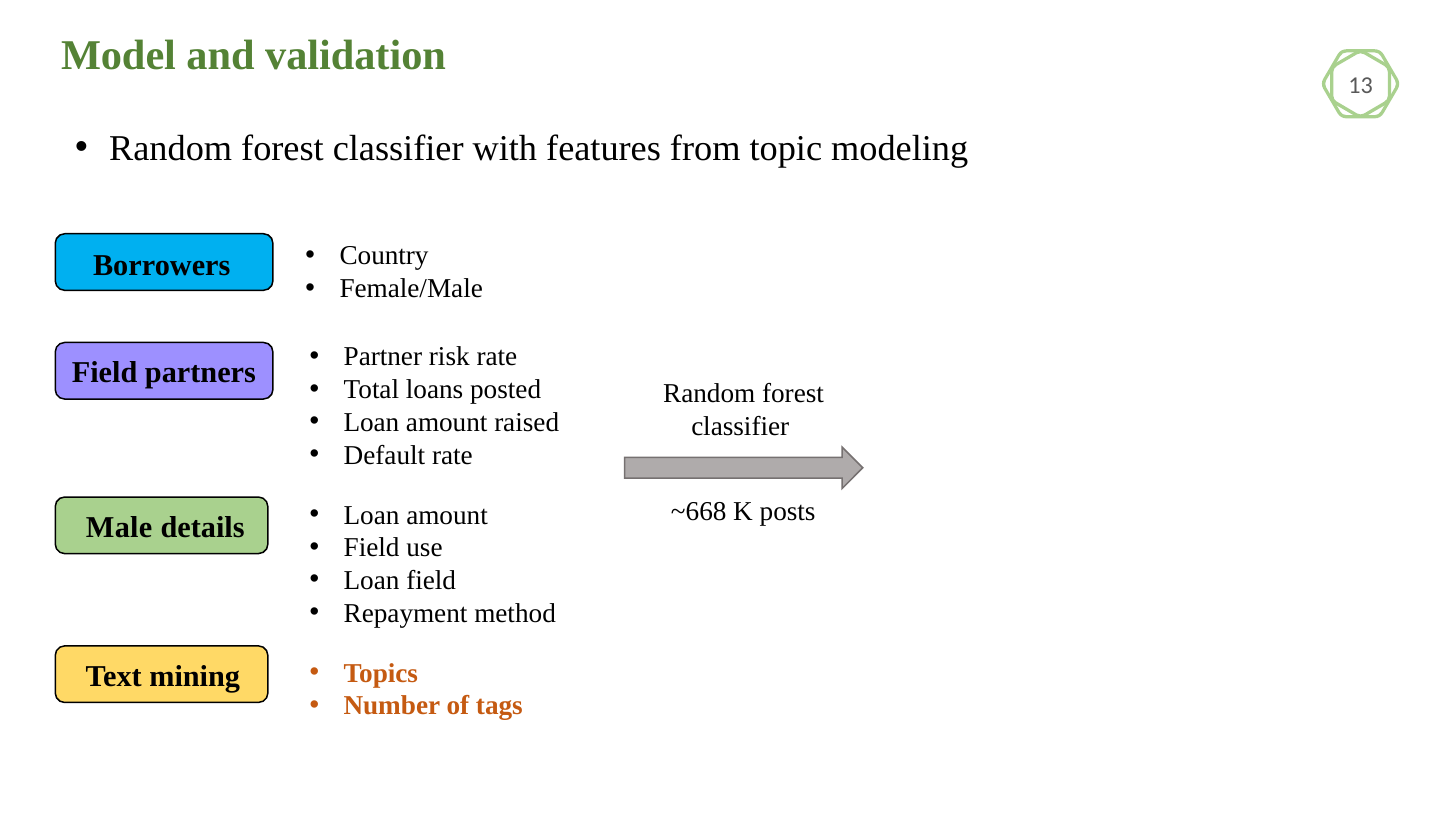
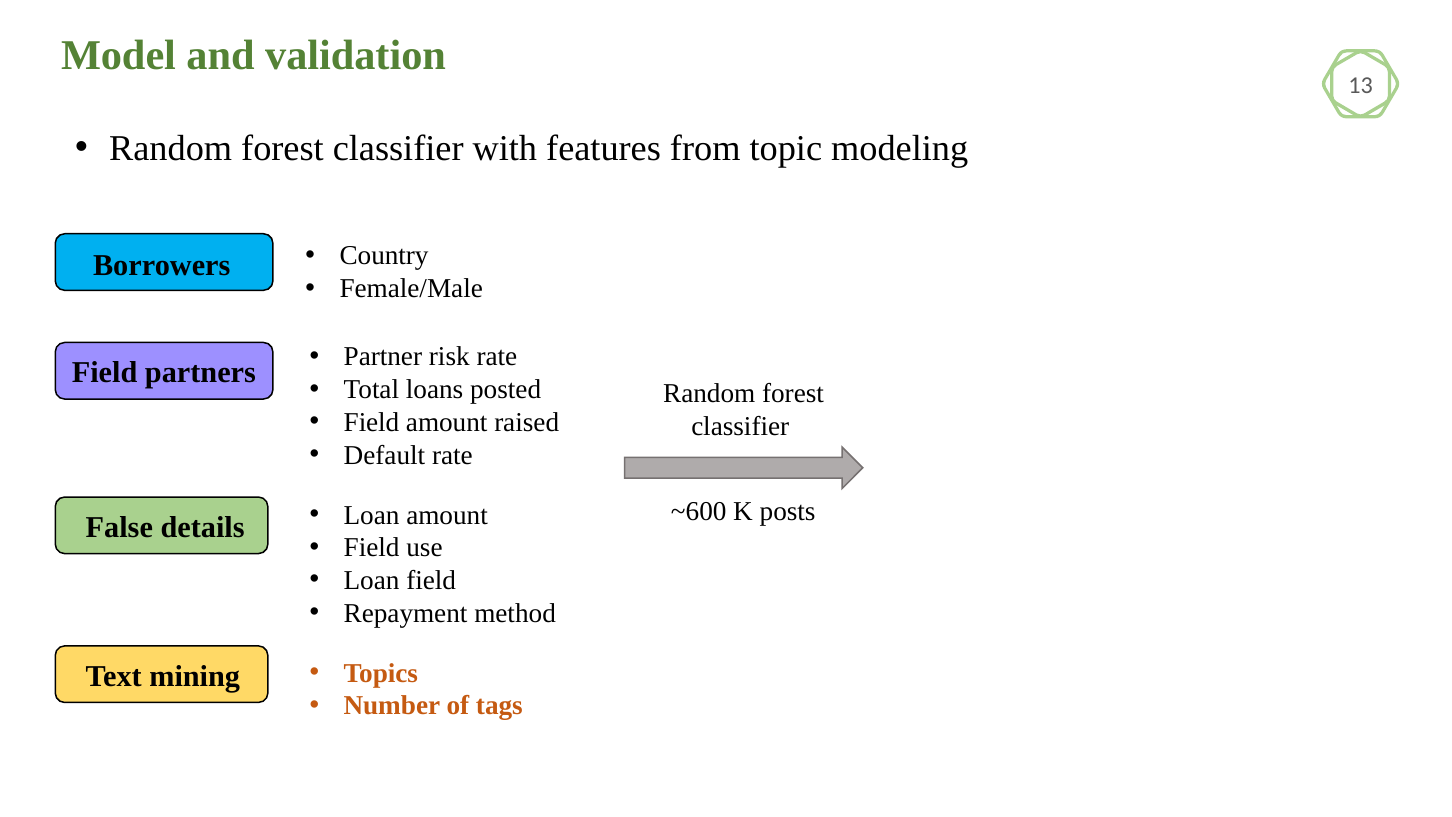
Loan: Loan -> Field (371, 422)
~668: ~668 -> ~600 (699, 511)
Male: Male -> False (119, 527)
